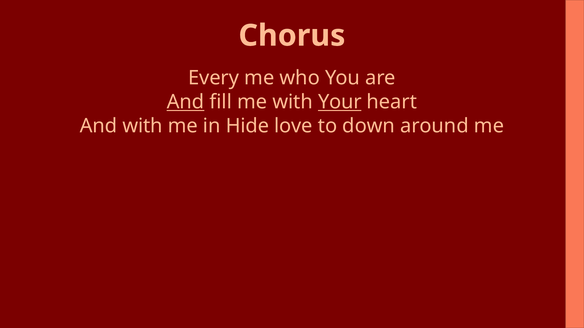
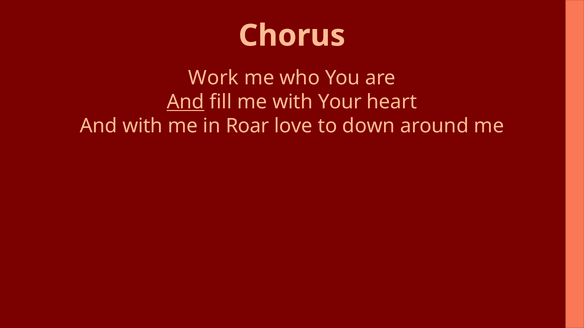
Every: Every -> Work (213, 78)
Your underline: present -> none (340, 102)
Hide: Hide -> Roar (247, 126)
